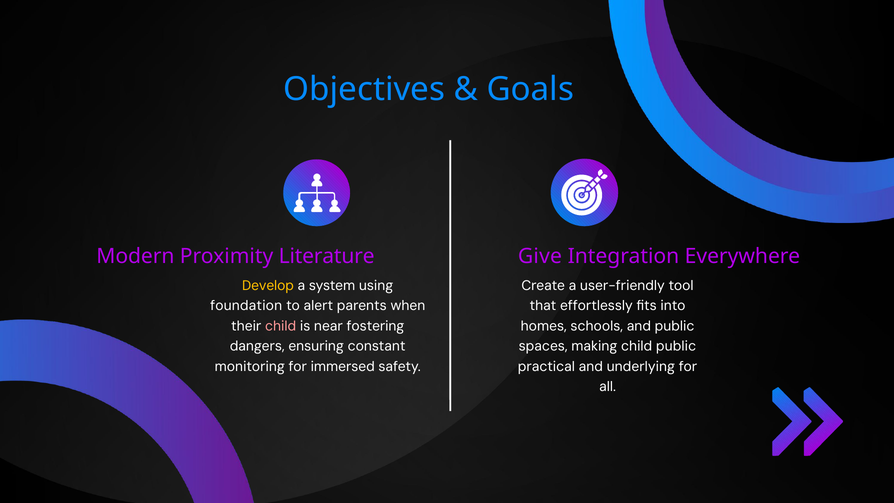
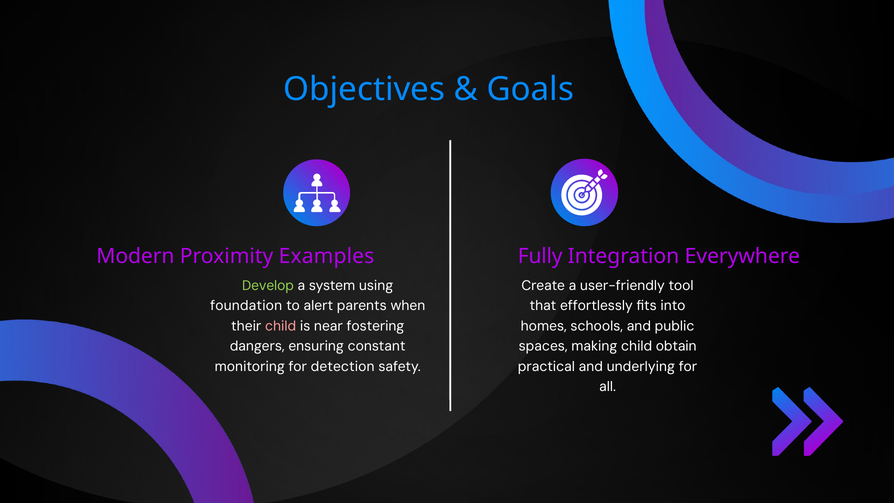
Literature: Literature -> Examples (327, 256)
Give: Give -> Fully (540, 256)
Develop colour: yellow -> light green (268, 286)
child public: public -> obtain (676, 346)
immersed: immersed -> detection (343, 366)
